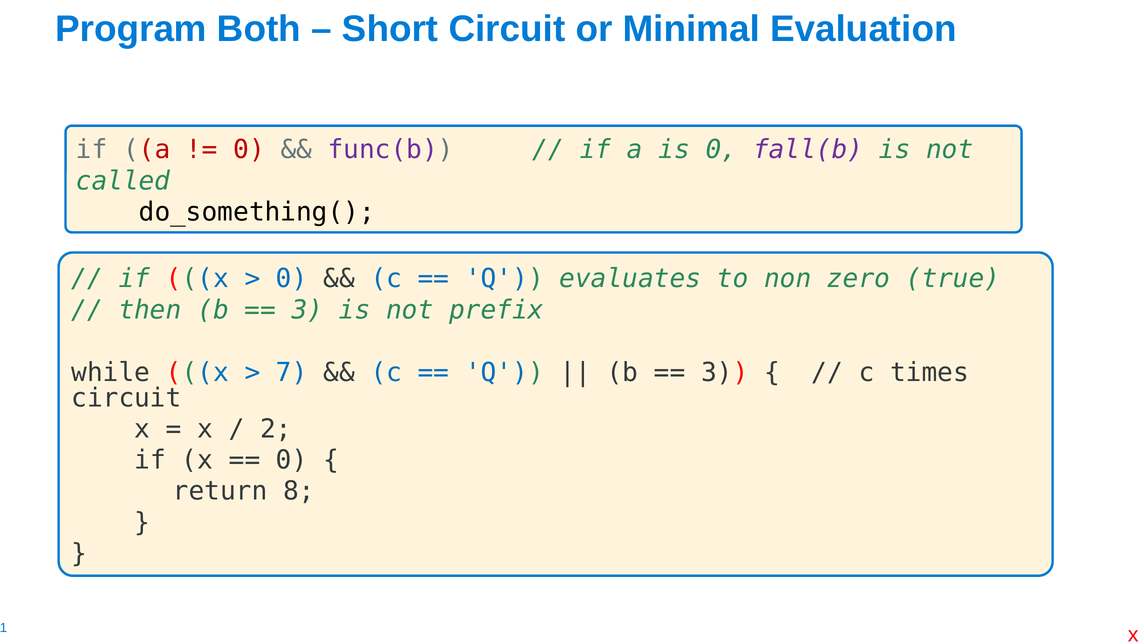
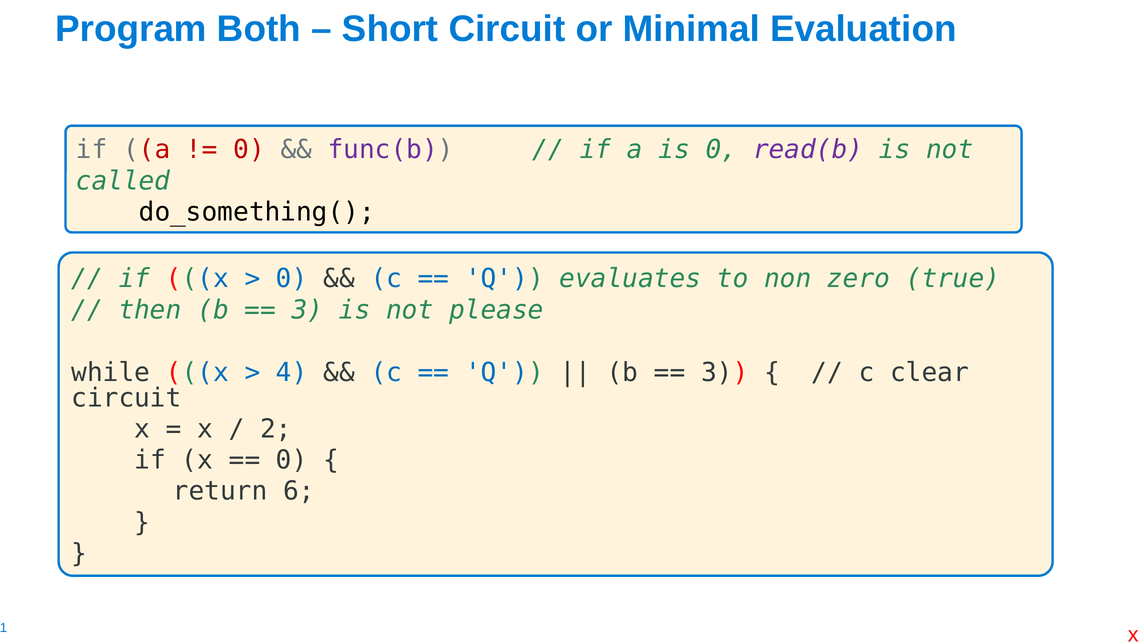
fall(b: fall(b -> read(b (808, 149)
prefix: prefix -> please (496, 310)
7: 7 -> 4 (292, 372)
times: times -> clear (929, 372)
8: 8 -> 6 (299, 491)
